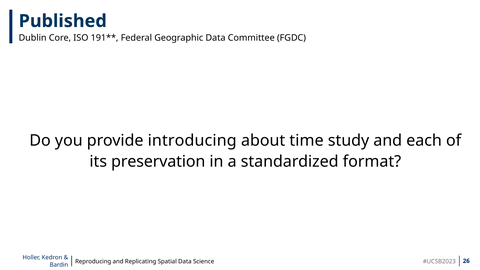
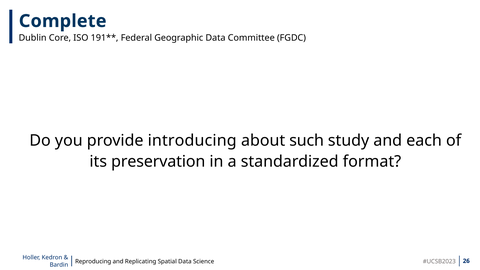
Published: Published -> Complete (63, 21)
time: time -> such (307, 141)
